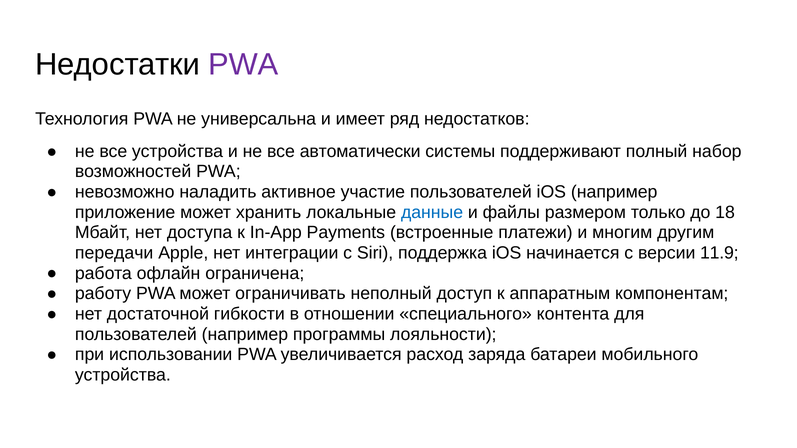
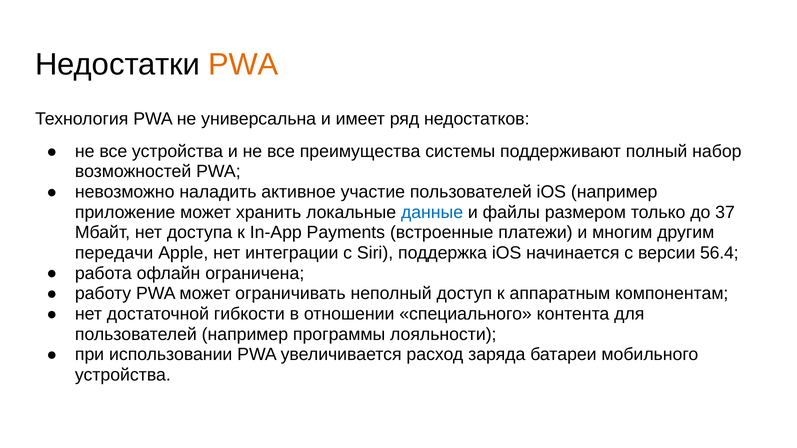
PWA colour: purple -> orange (243, 65)
автоматически: автоматически -> преимущества (360, 151)
18: 18 -> 37 (725, 212)
11.9: 11.9 -> 56.4 (719, 253)
